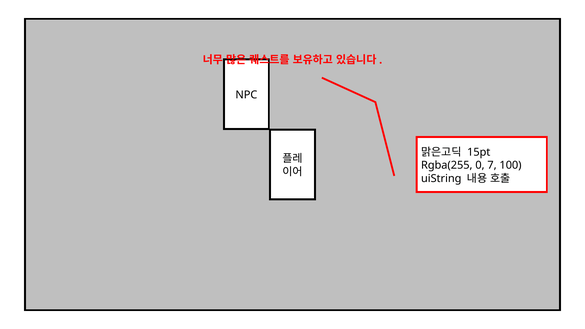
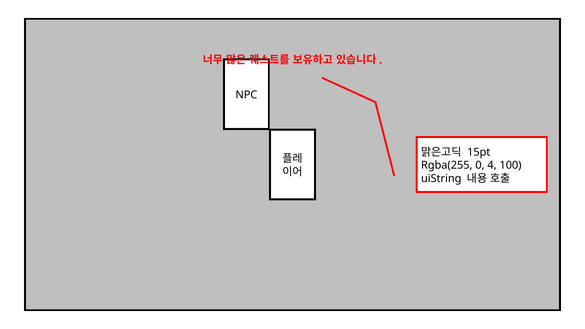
7: 7 -> 4 (492, 165)
